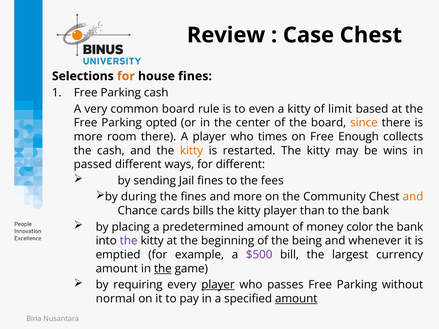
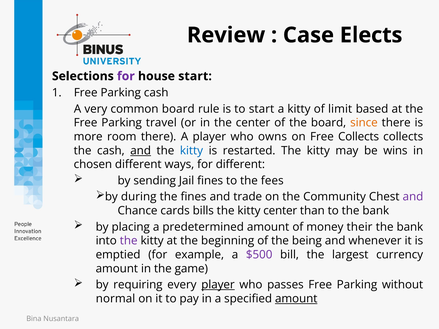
Case Chest: Chest -> Elects (371, 35)
for colour: orange -> purple (126, 76)
house fines: fines -> start (195, 76)
to even: even -> start (262, 109)
opted: opted -> travel (161, 123)
times: times -> owns (273, 137)
Free Enough: Enough -> Collects (359, 137)
and underline: none -> present (141, 151)
kitty colour: orange -> blue (191, 151)
passed: passed -> chosen (93, 165)
and more: more -> trade (248, 197)
and colour: orange -> purple (413, 197)
kitty player: player -> center (280, 211)
color: color -> their (360, 227)
the underline: present -> none (163, 269)
